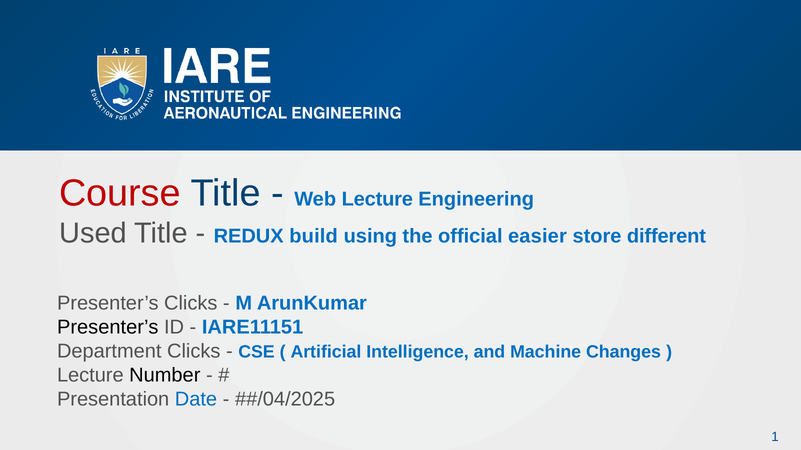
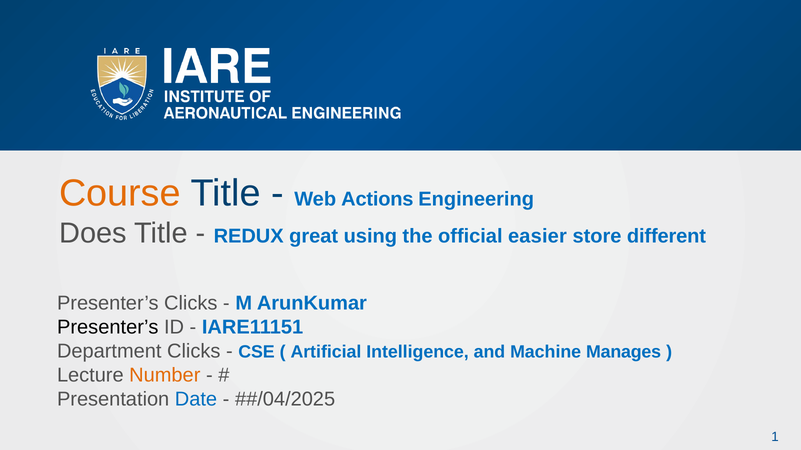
Course colour: red -> orange (120, 193)
Web Lecture: Lecture -> Actions (377, 199)
Used: Used -> Does (93, 233)
build: build -> great (314, 236)
Changes: Changes -> Manages (624, 352)
Number colour: black -> orange (165, 376)
